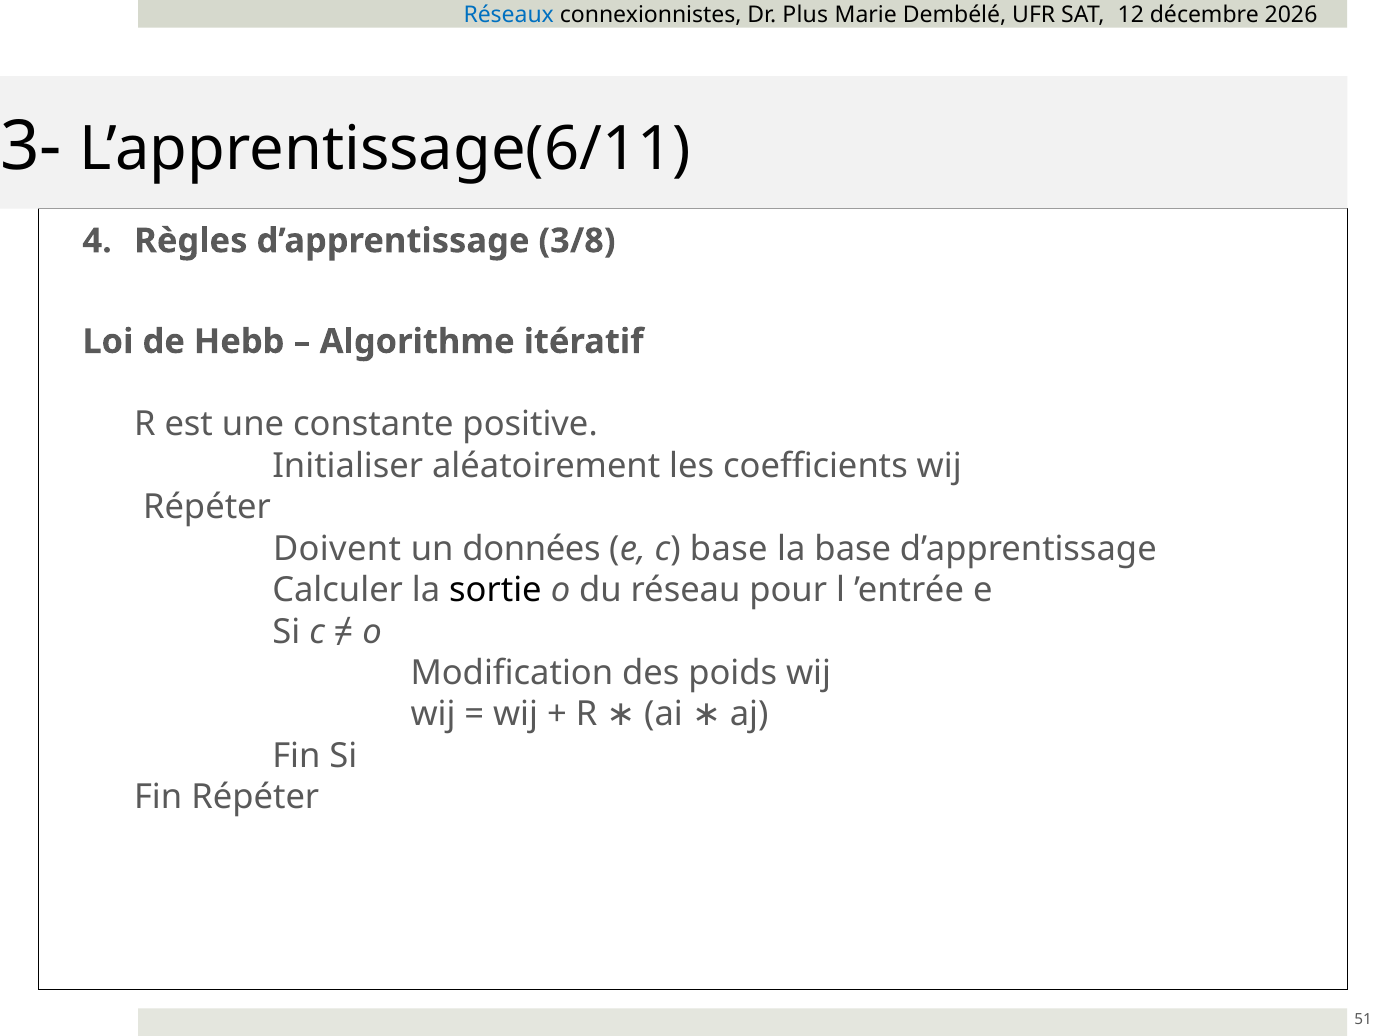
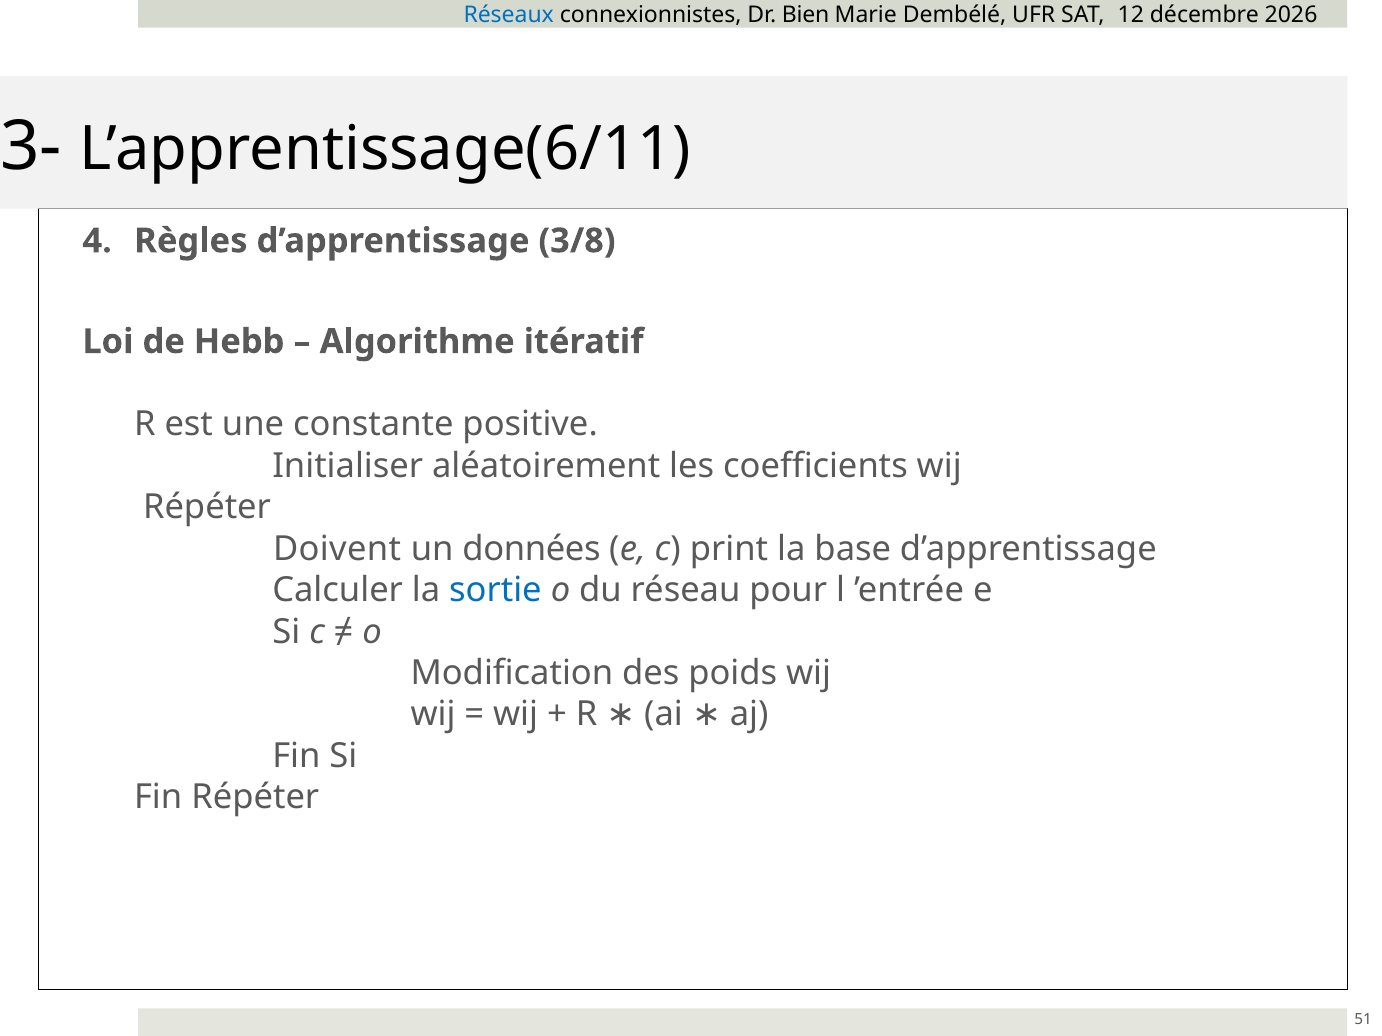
Plus: Plus -> Bien (806, 14)
c base: base -> print (729, 549)
sortie colour: black -> blue (495, 591)
